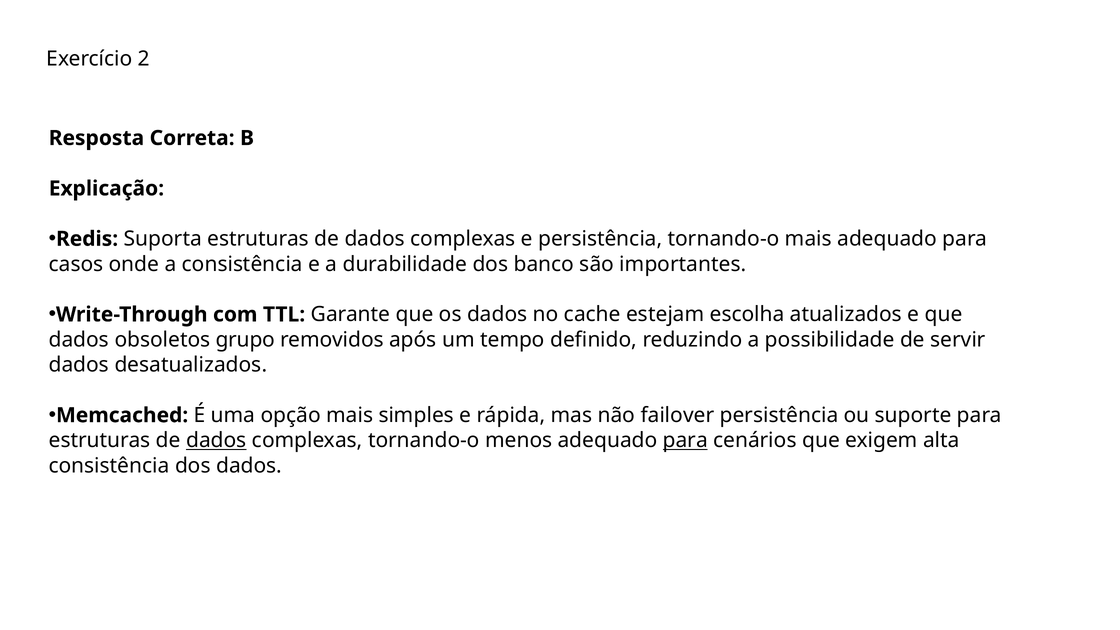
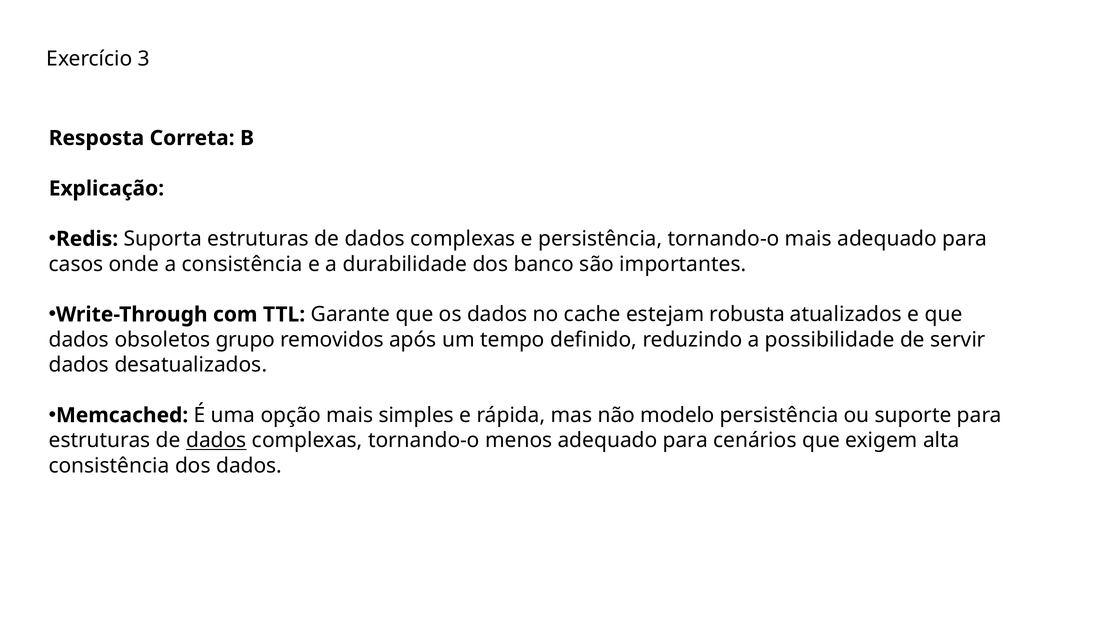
2: 2 -> 3 (144, 59)
escolha: escolha -> robusta (747, 314)
failover: failover -> modelo (678, 415)
para underline: present -> none (685, 440)
